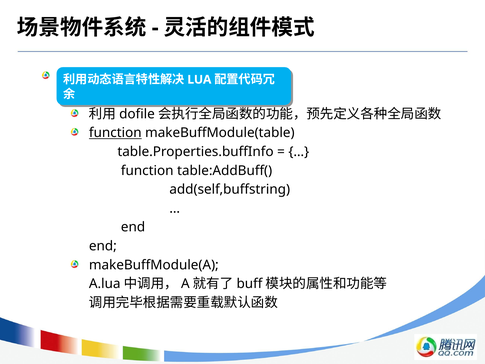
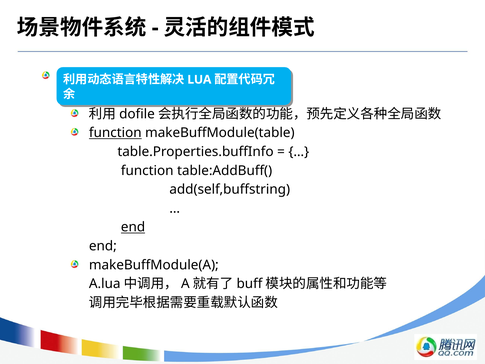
end underline: none -> present (133, 227)
